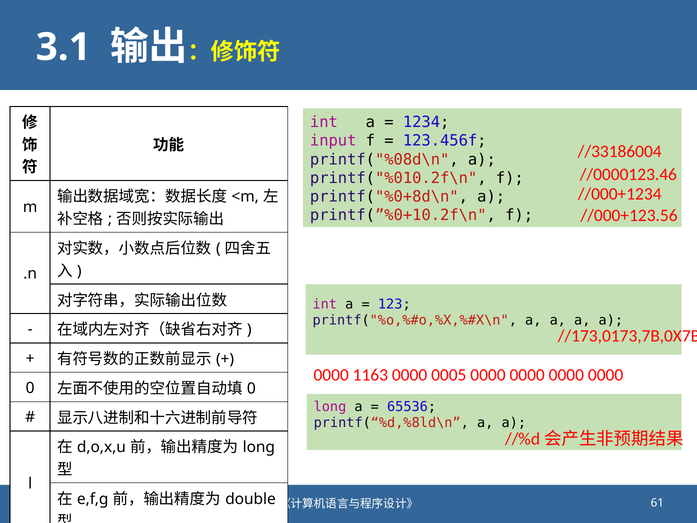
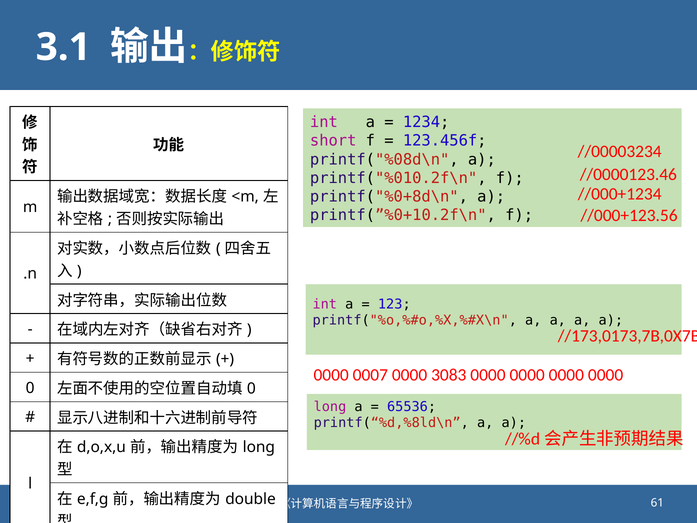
input: input -> short (333, 141)
//33186004: //33186004 -> //00003234 (620, 152)
1163: 1163 -> 0007 (370, 375)
0005: 0005 -> 3083 (449, 375)
